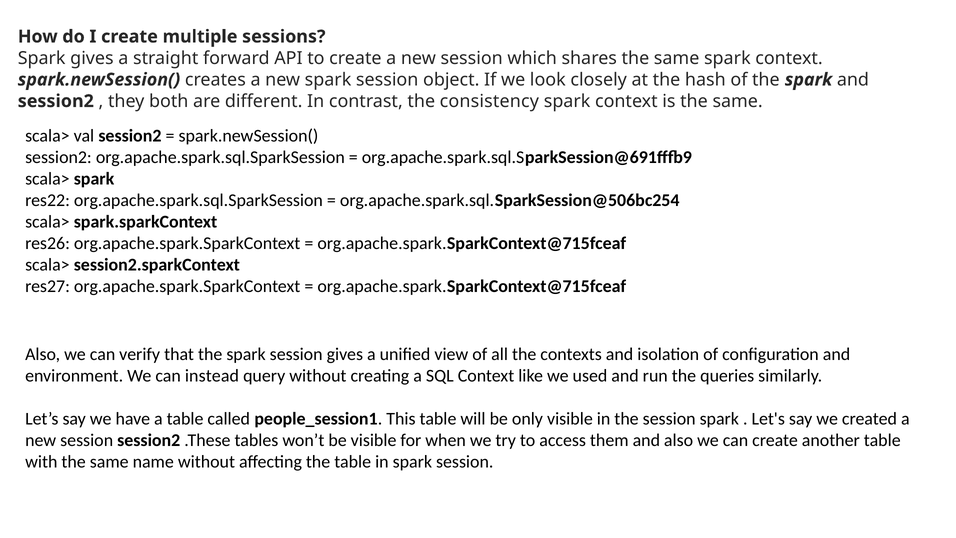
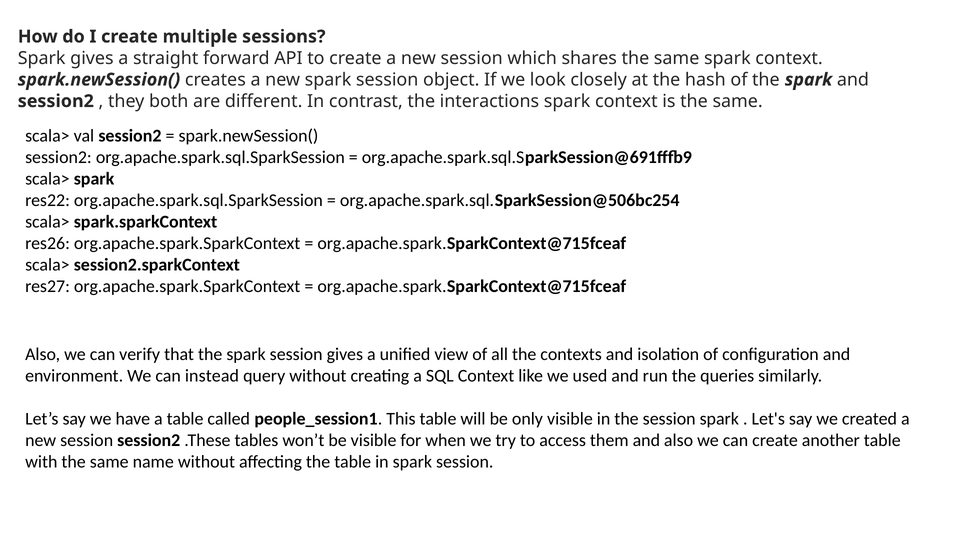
consistency: consistency -> interactions (489, 101)
